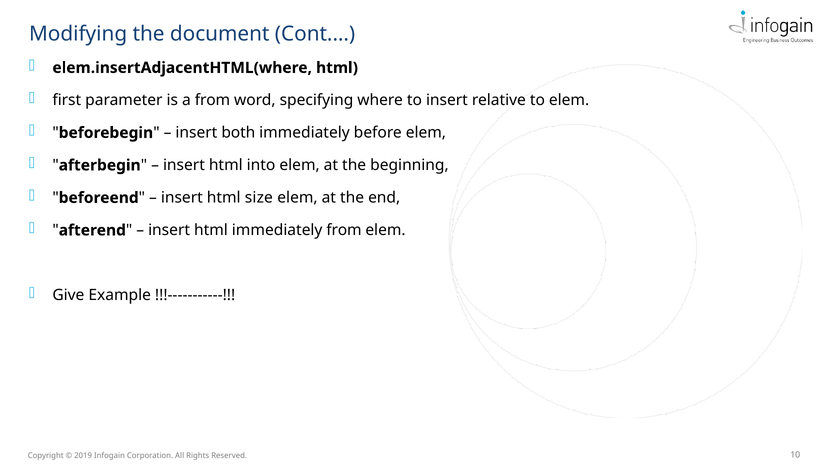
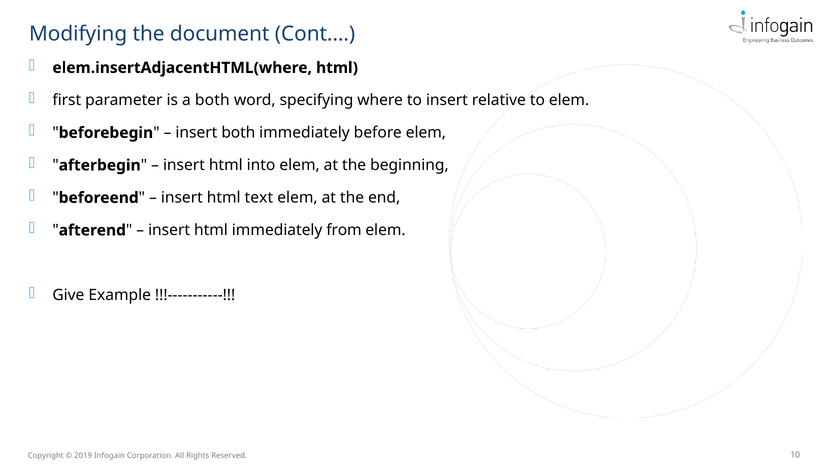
a from: from -> both (212, 100)
size: size -> text (259, 198)
